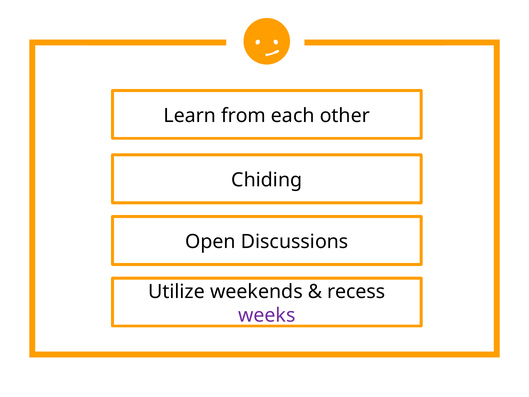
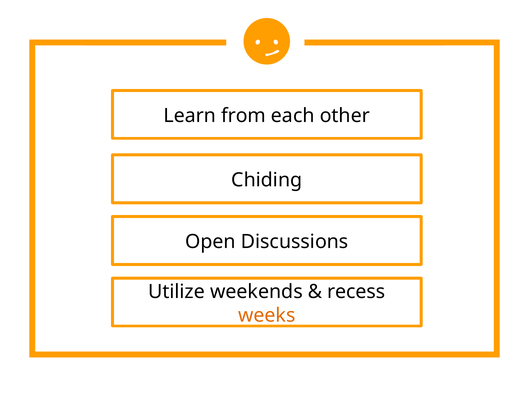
weeks colour: purple -> orange (267, 315)
